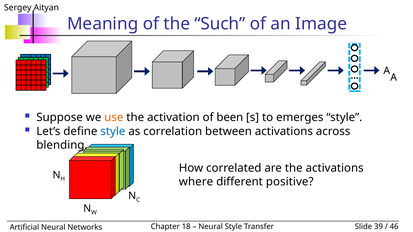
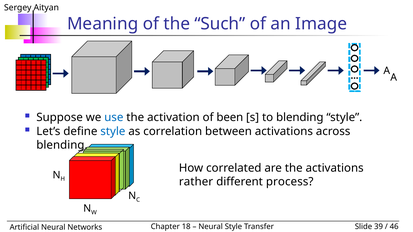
use colour: orange -> blue (114, 118)
to emerges: emerges -> blending (300, 118)
where: where -> rather (196, 182)
positive: positive -> process (290, 182)
